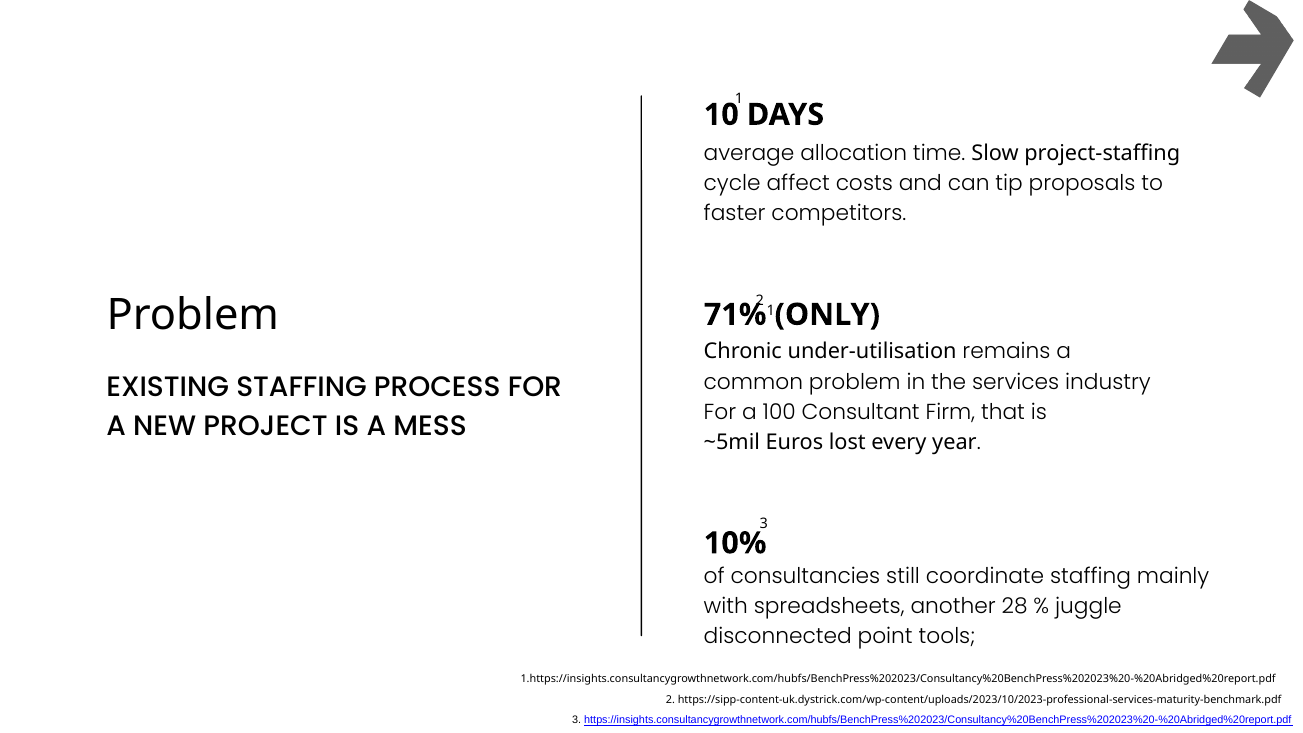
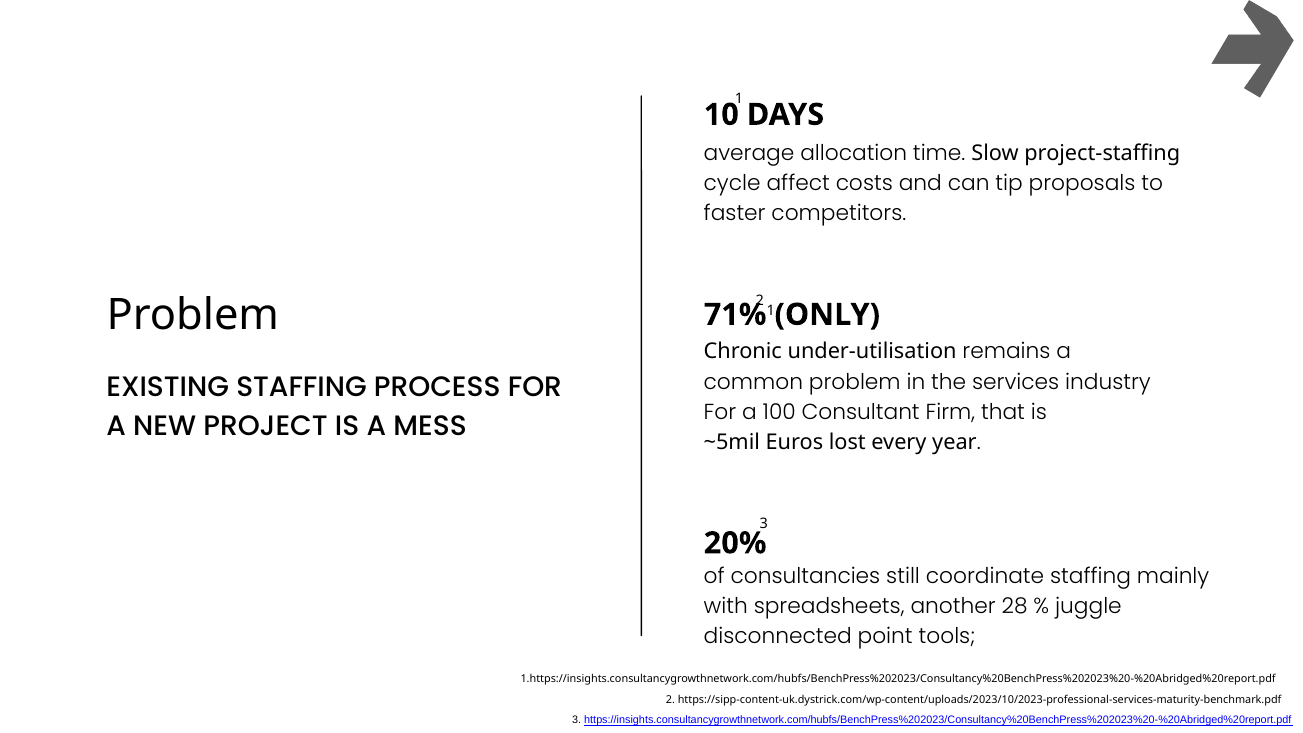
10%: 10% -> 20% (735, 543)
